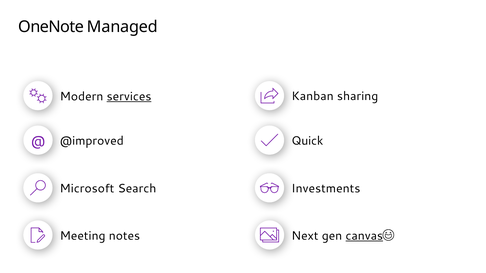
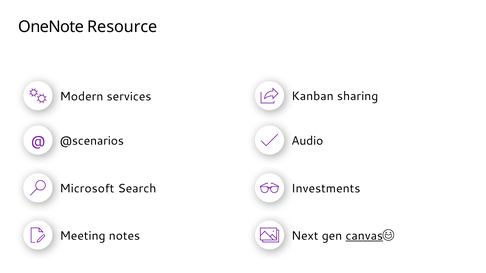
Managed: Managed -> Resource (122, 27)
services underline: present -> none (129, 97)
@improved: @improved -> @scenarios (92, 141)
Quick: Quick -> Audio (307, 141)
